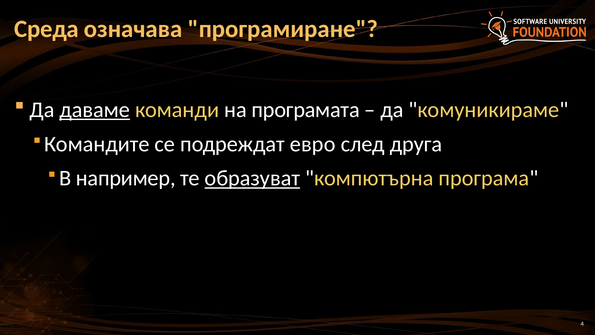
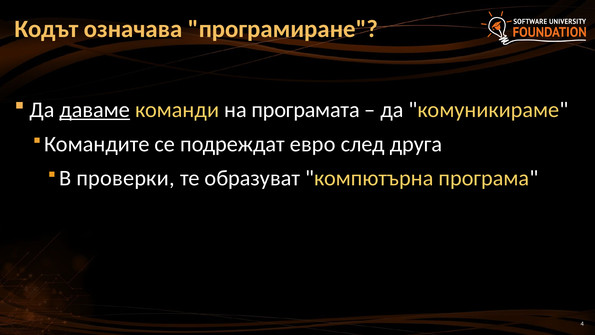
Среда: Среда -> Кодът (47, 29)
например: например -> проверки (126, 178)
образуват underline: present -> none (252, 178)
